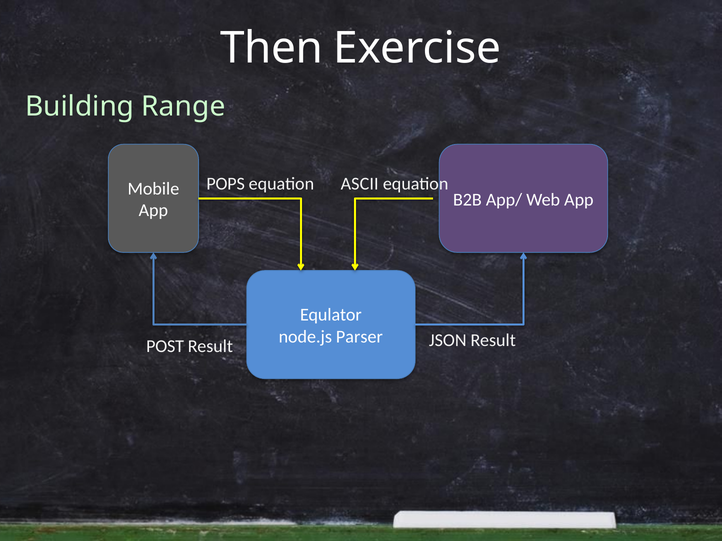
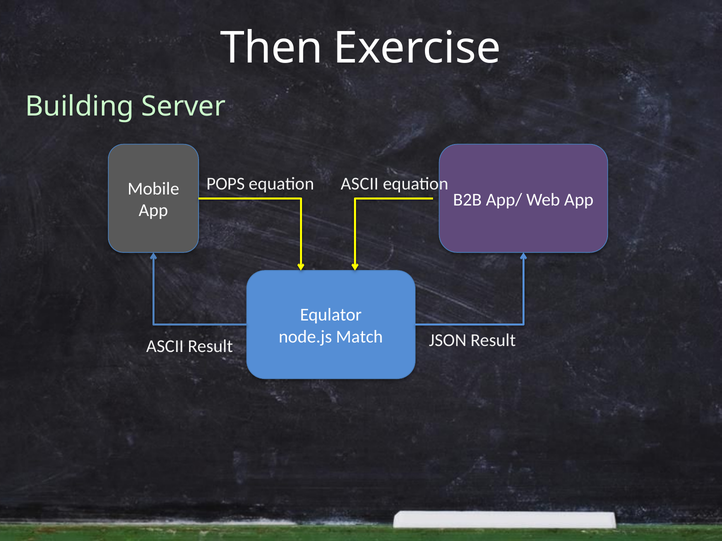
Range: Range -> Server (184, 107)
Parser: Parser -> Match (359, 337)
POST: POST -> ASCII (165, 347)
